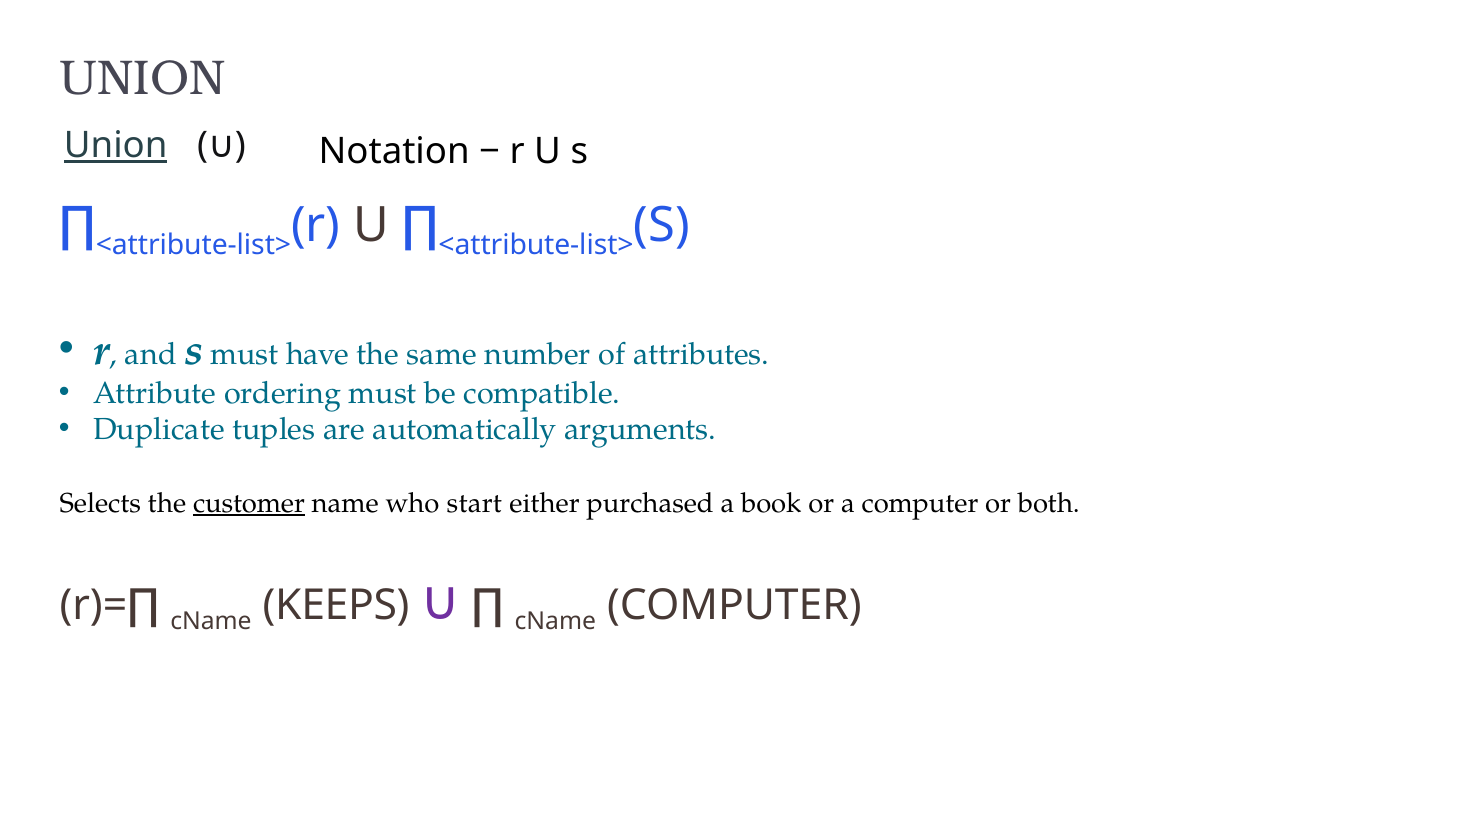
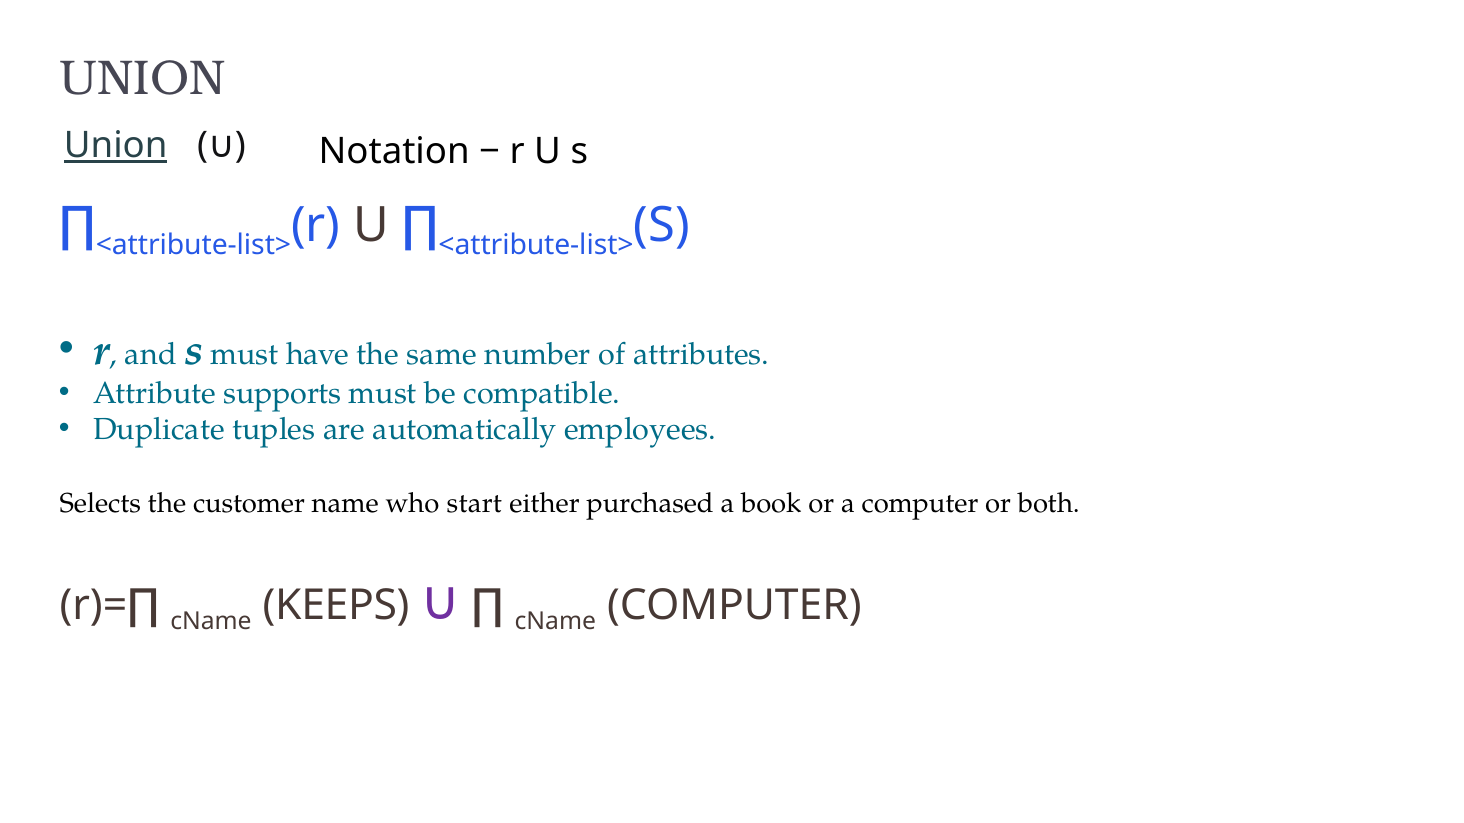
ordering: ordering -> supports (283, 393)
arguments: arguments -> employees (640, 430)
customer underline: present -> none (249, 504)
